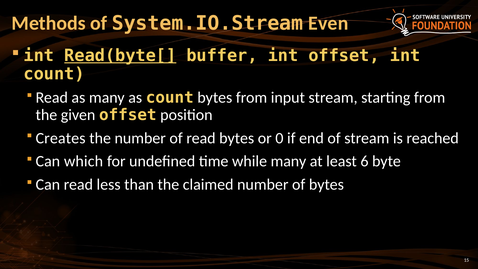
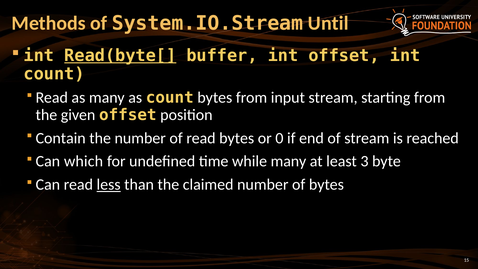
Even: Even -> Until (328, 23)
Creates: Creates -> Contain (61, 138)
6: 6 -> 3 (364, 161)
less underline: none -> present (109, 184)
